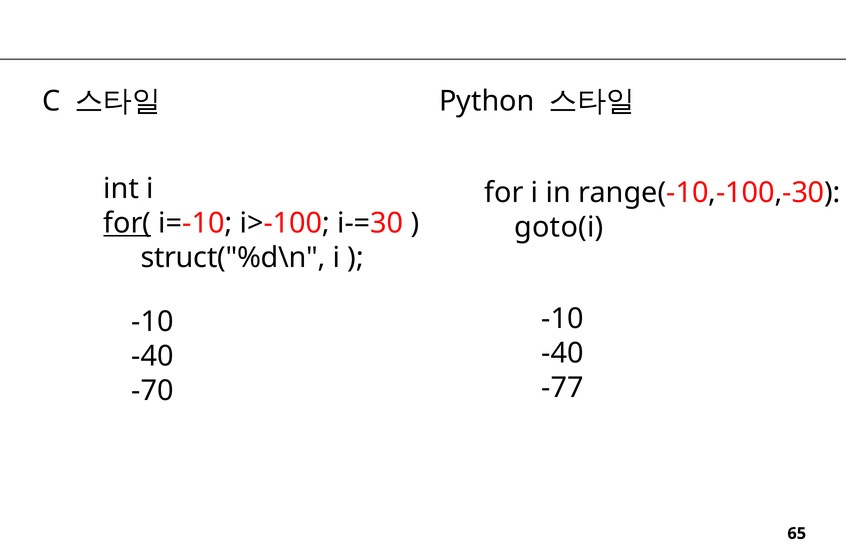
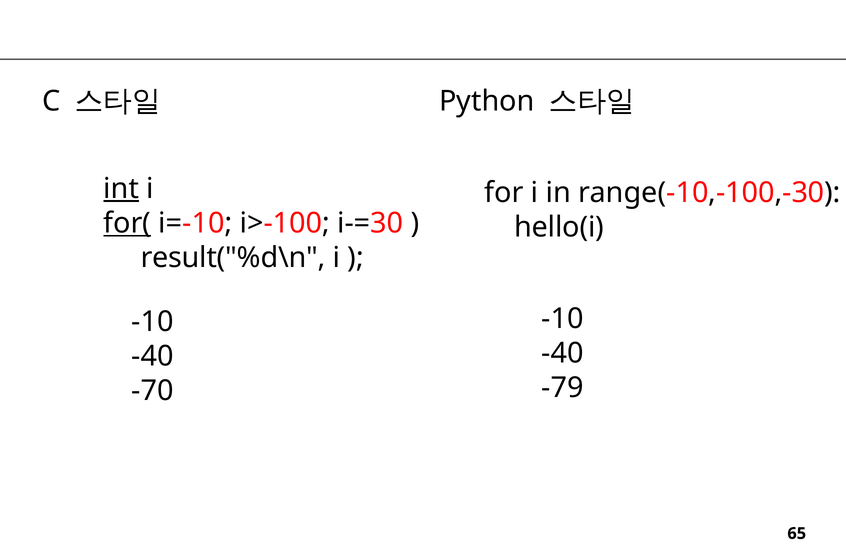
int underline: none -> present (121, 189)
goto(i: goto(i -> hello(i (559, 227)
struct("%d\n: struct("%d\n -> result("%d\n (233, 258)
-77: -77 -> -79 (562, 388)
